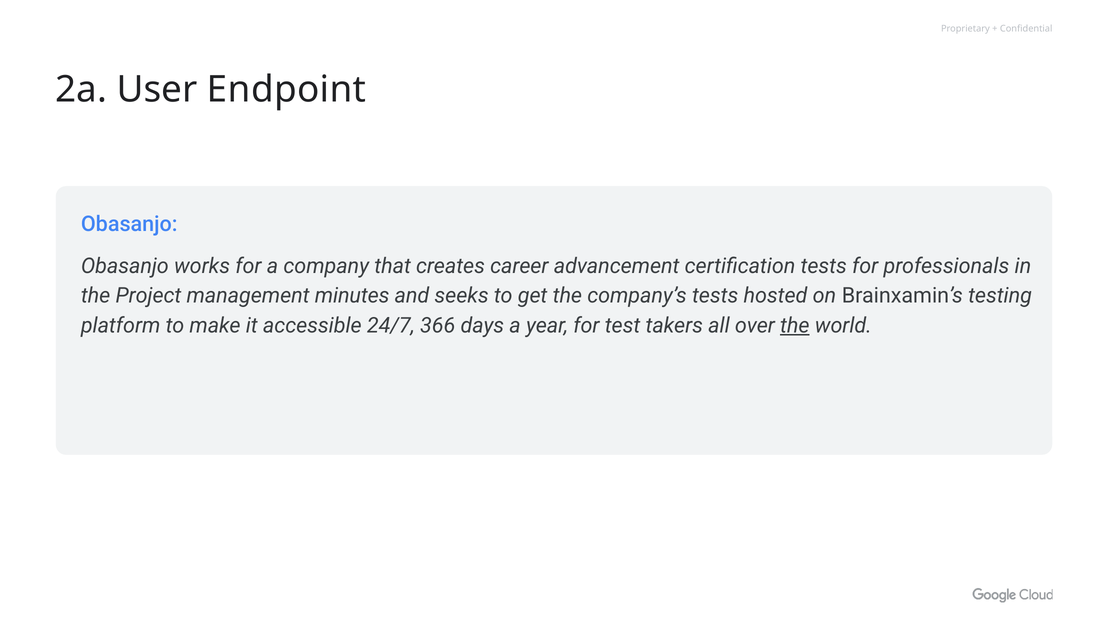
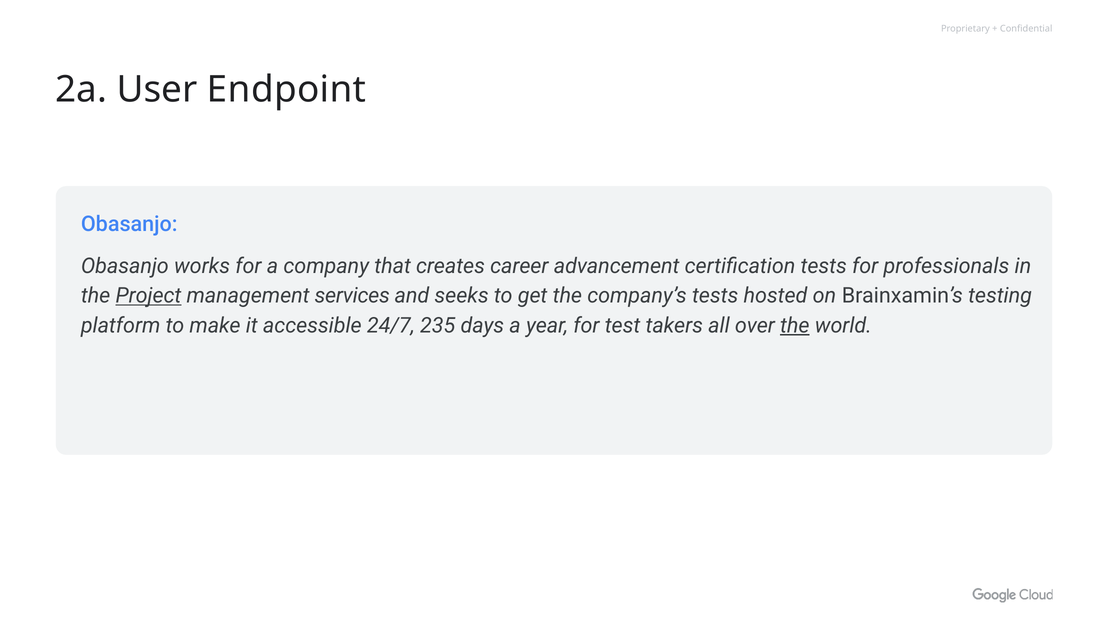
Project underline: none -> present (148, 296)
minutes: minutes -> services (352, 296)
366: 366 -> 235 (438, 326)
